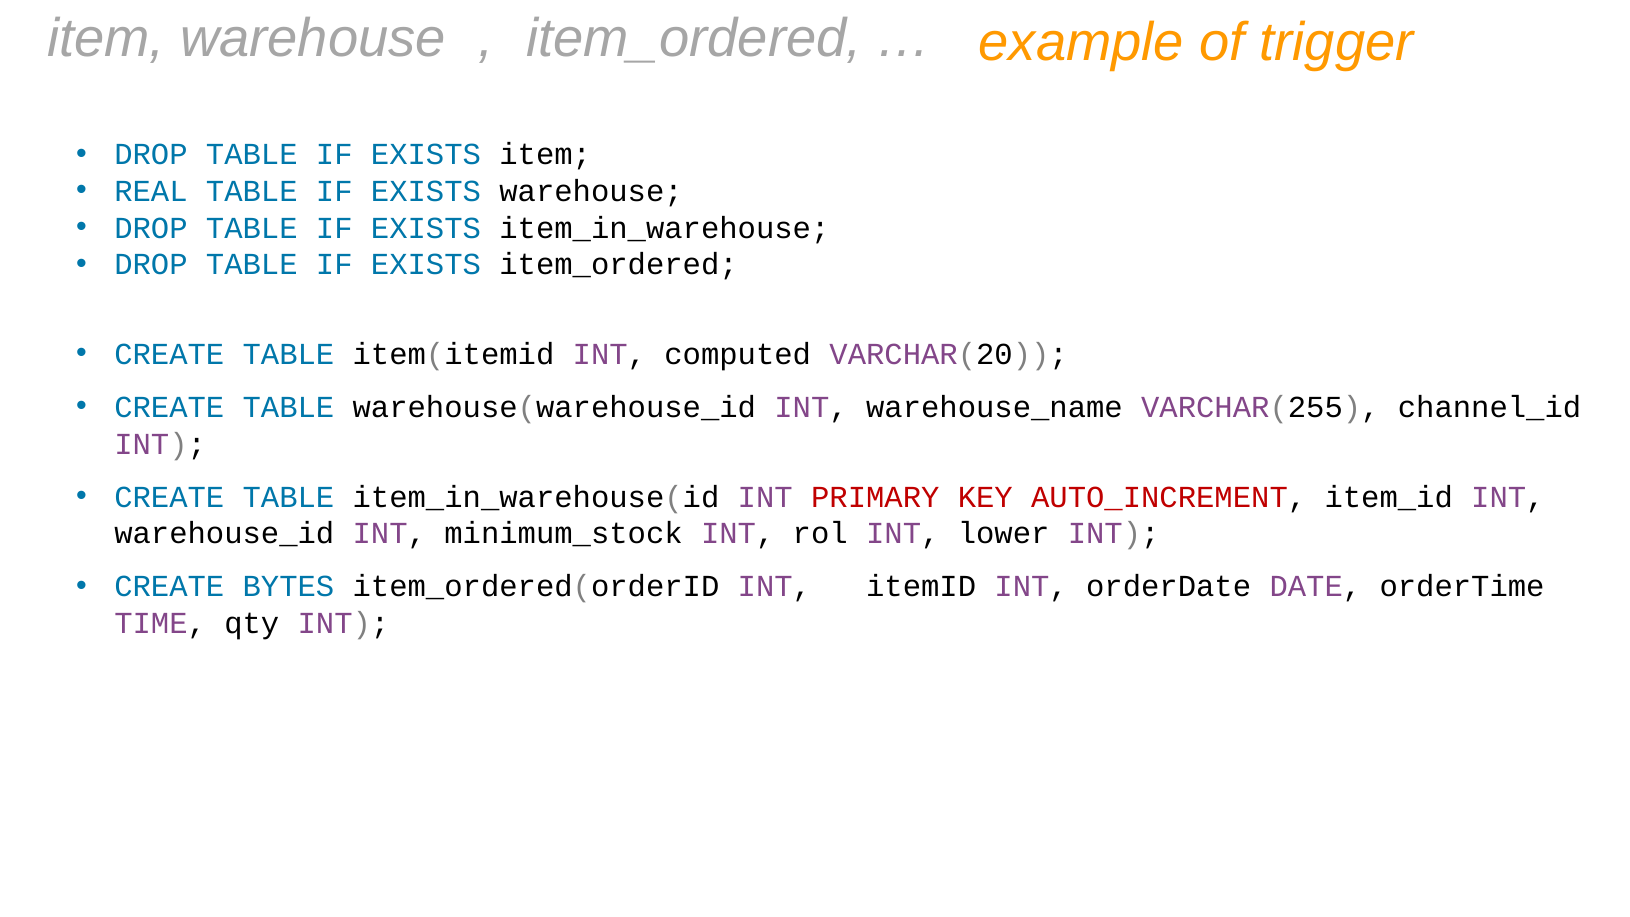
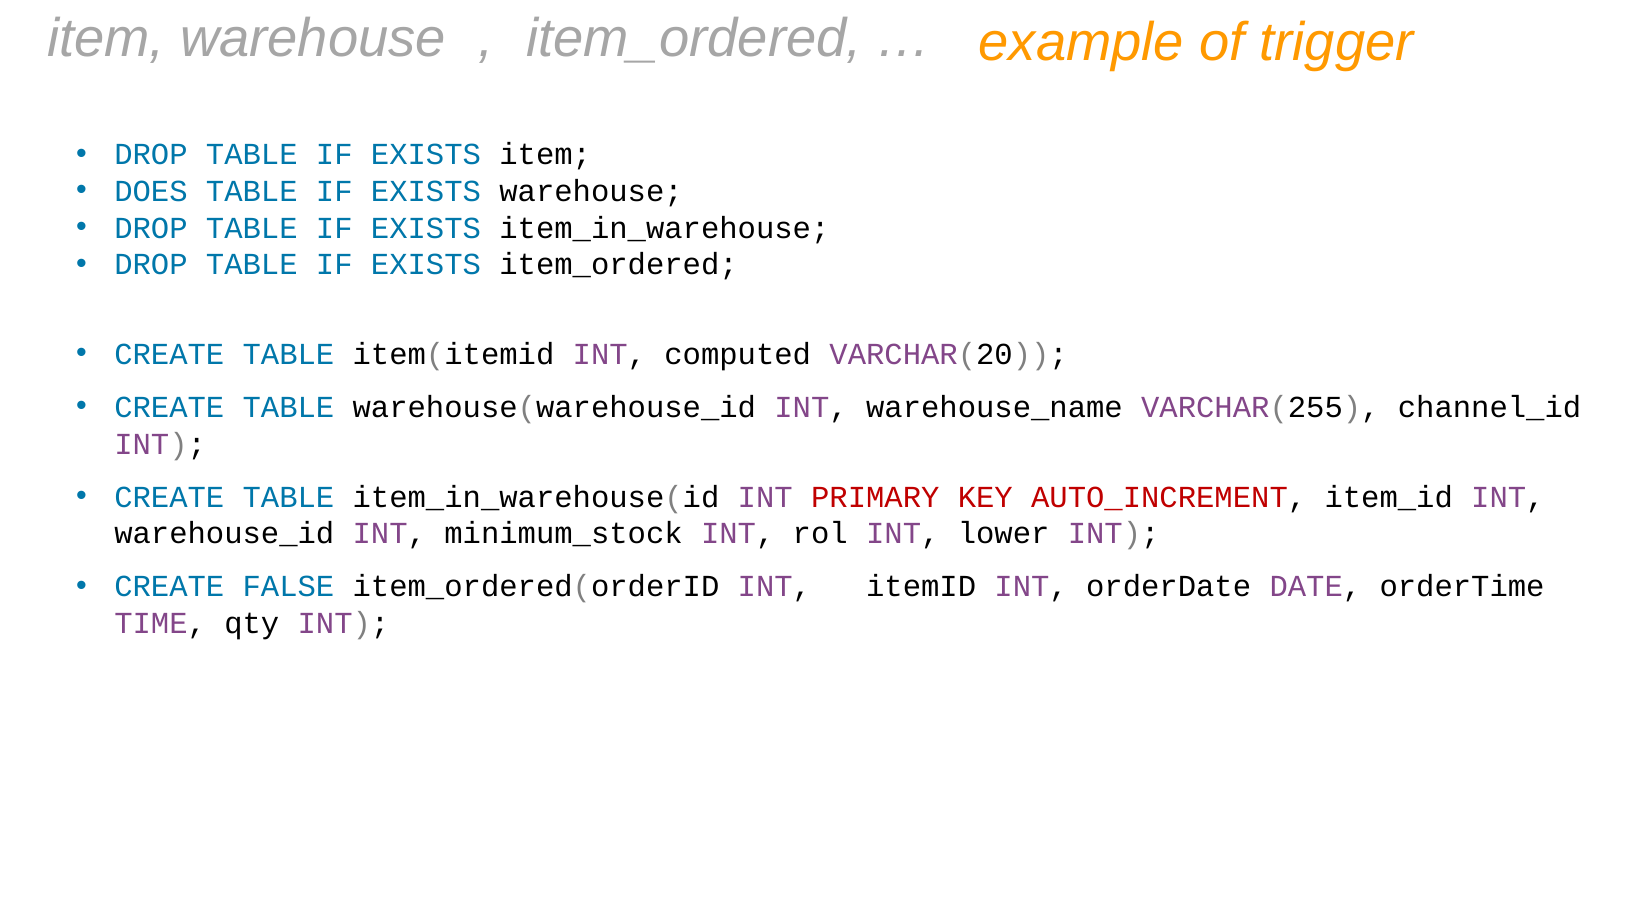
REAL: REAL -> DOES (151, 191)
BYTES: BYTES -> FALSE (288, 587)
